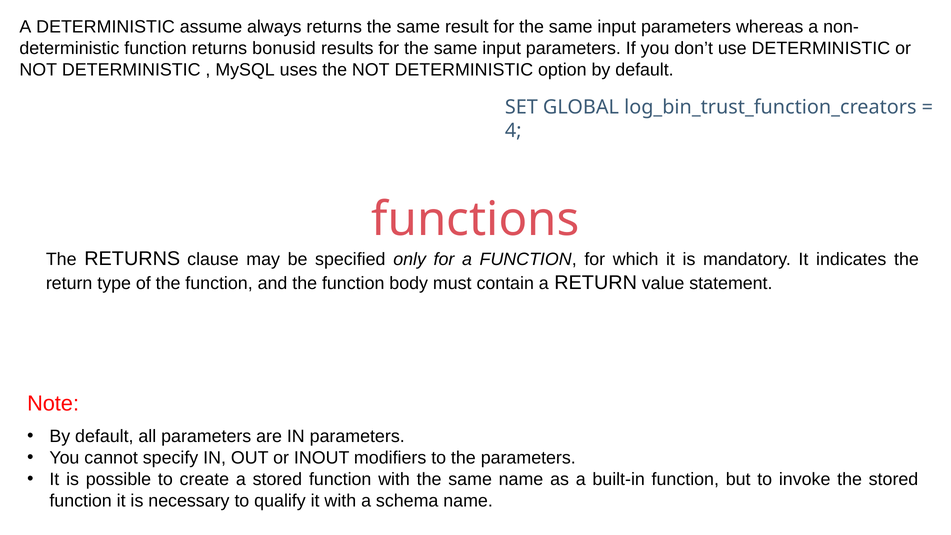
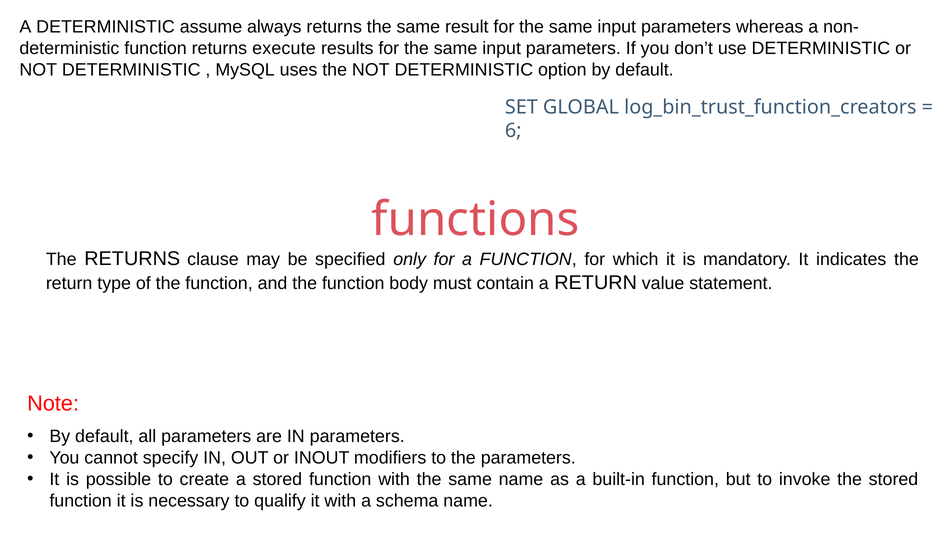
bonusid: bonusid -> execute (284, 48)
4: 4 -> 6 (513, 131)
